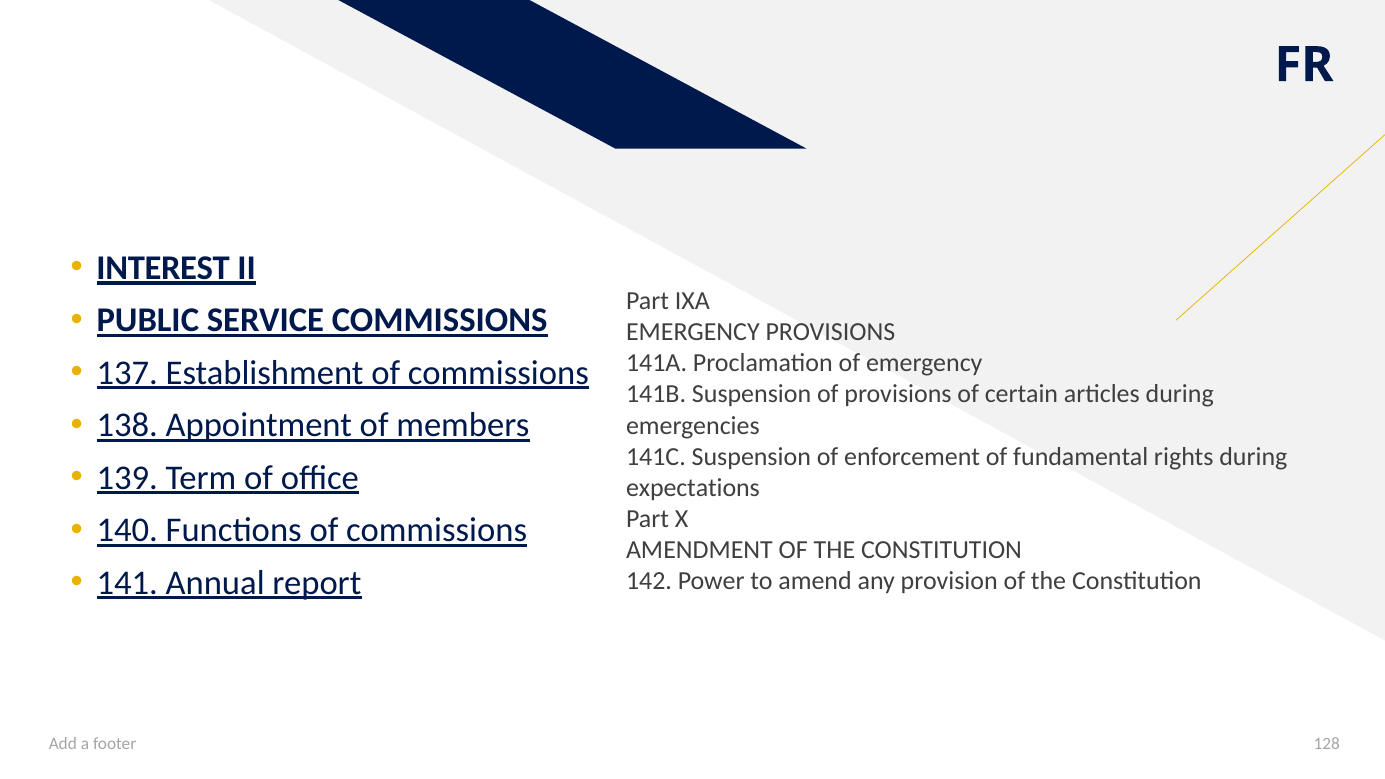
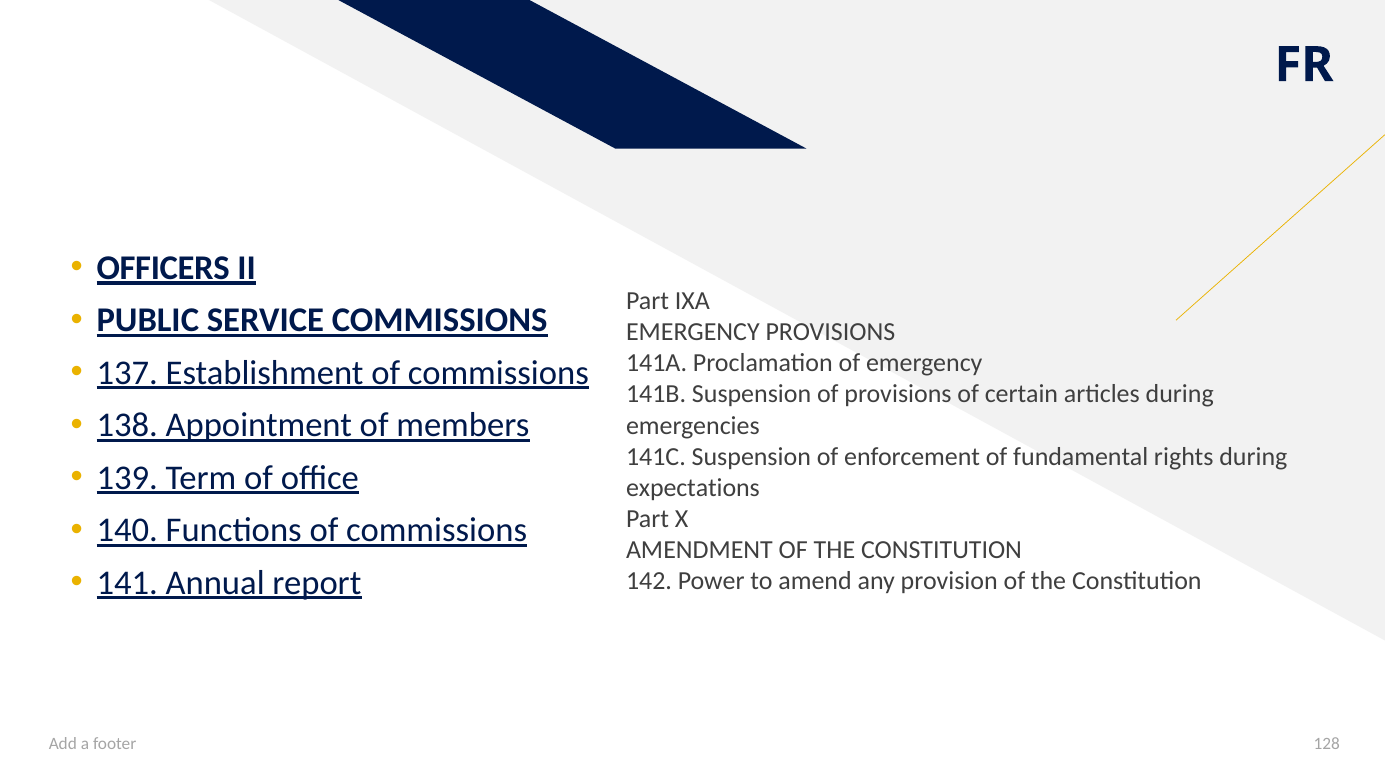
INTEREST: INTEREST -> OFFICERS (163, 268)
